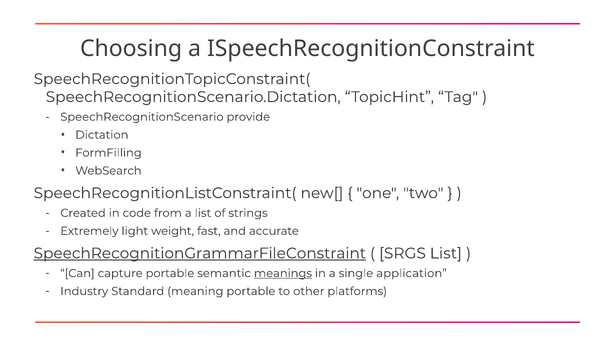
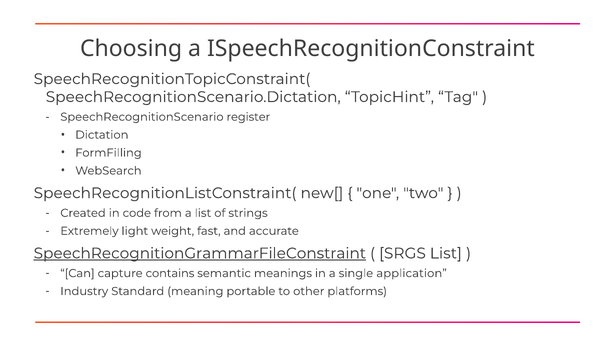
provide: provide -> register (248, 117)
capture portable: portable -> contains (170, 273)
meanings underline: present -> none (283, 273)
